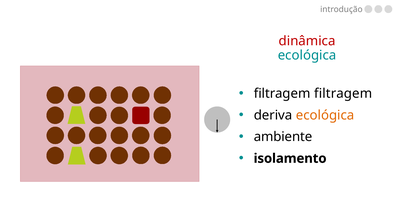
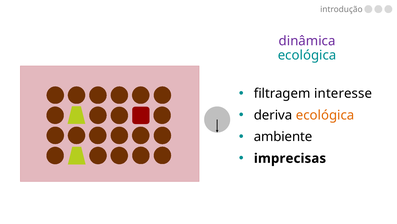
dinâmica colour: red -> purple (307, 41)
filtragem filtragem: filtragem -> interesse (343, 93)
isolamento: isolamento -> imprecisas (290, 158)
